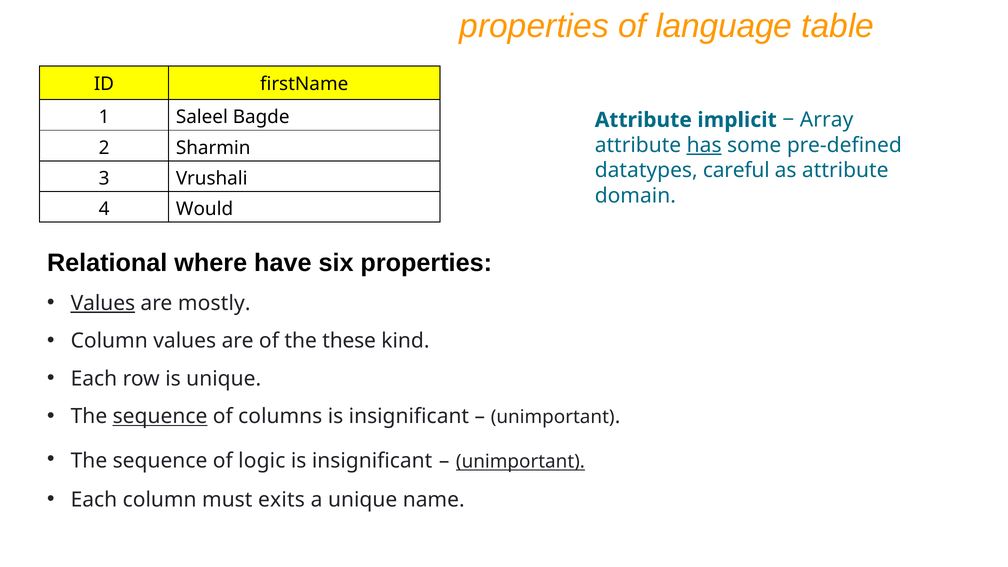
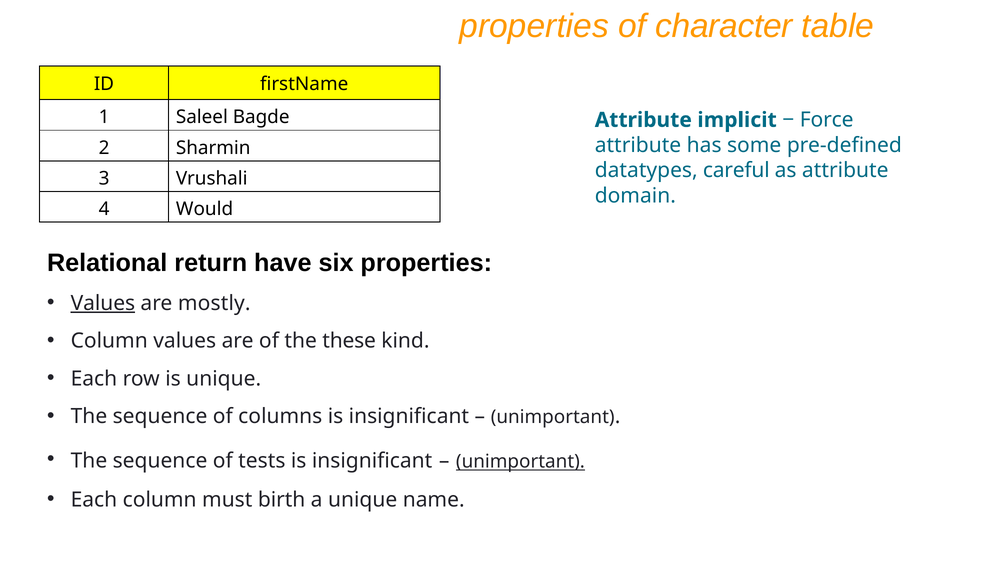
language: language -> character (724, 26)
Array: Array -> Force (827, 120)
has underline: present -> none (704, 145)
where: where -> return (211, 263)
sequence underline: present -> none (160, 417)
logic: logic -> tests (262, 461)
exits: exits -> birth (282, 500)
